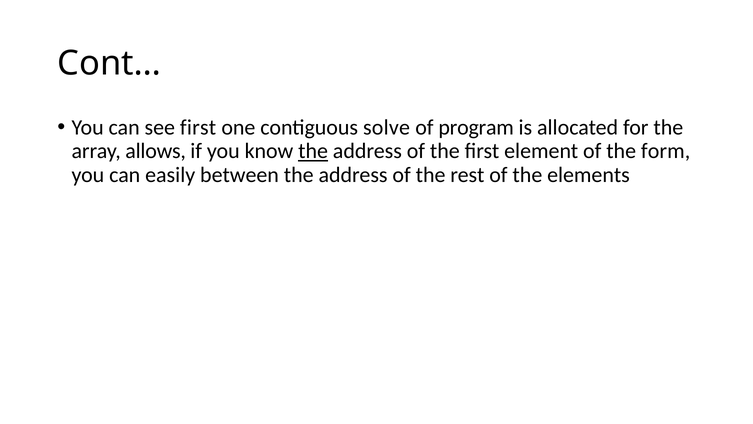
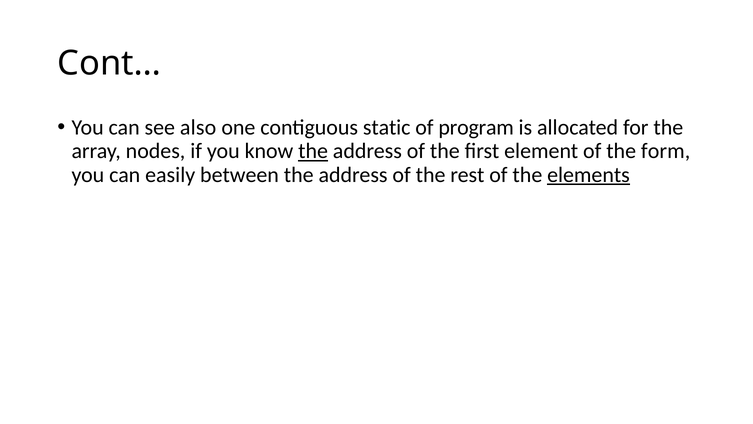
see first: first -> also (198, 127)
solve: solve -> static (387, 127)
allows: allows -> nodes (156, 151)
elements underline: none -> present (588, 175)
